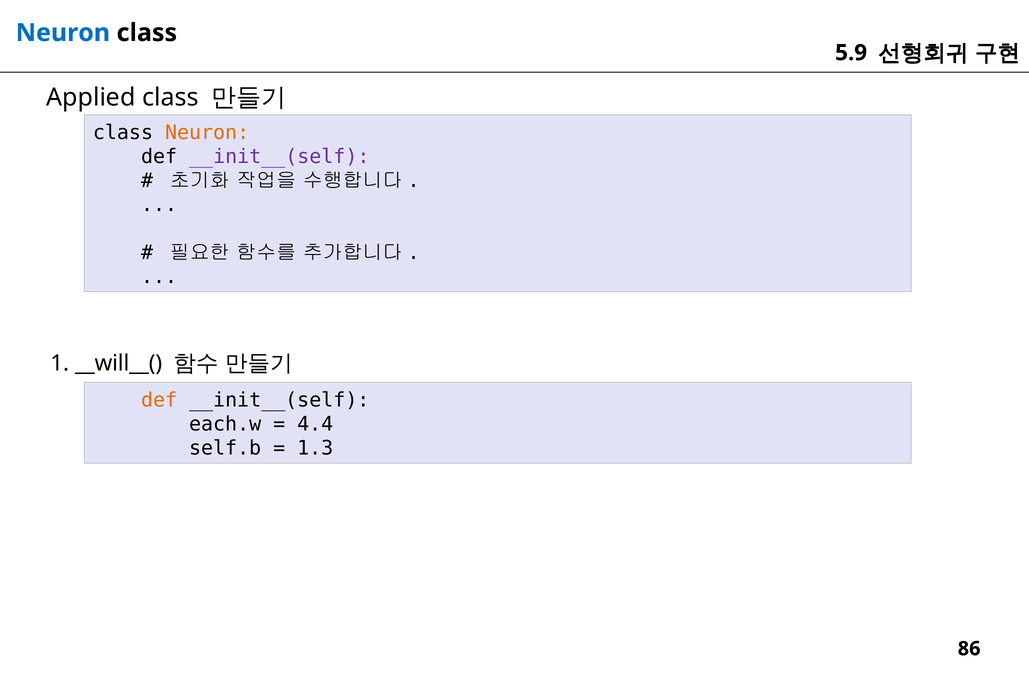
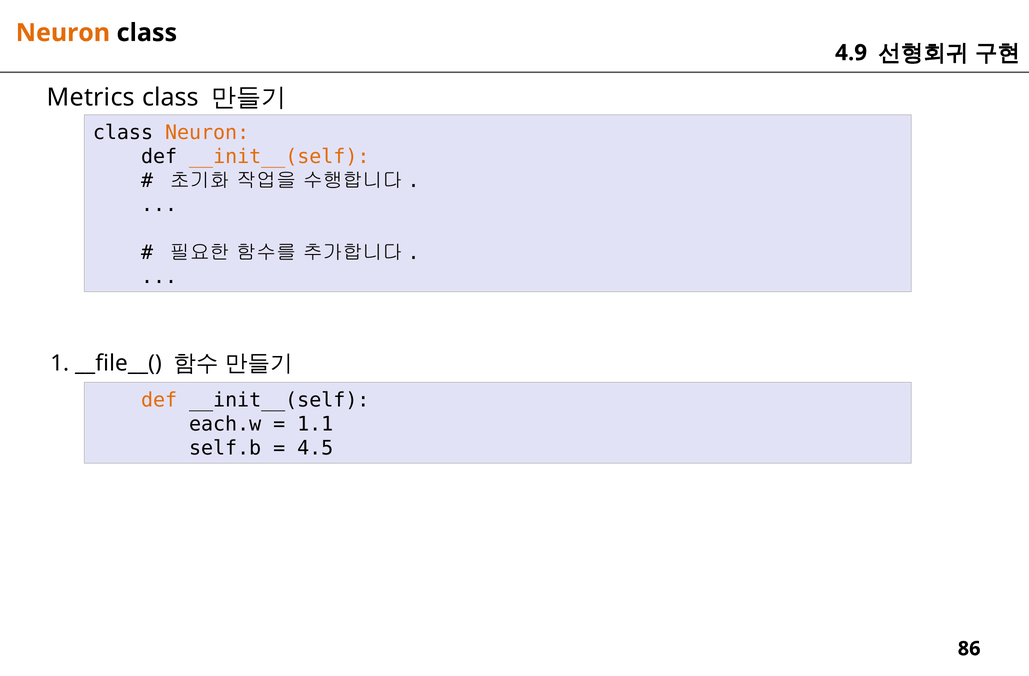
Neuron colour: blue -> orange (63, 33)
5.9: 5.9 -> 4.9 (851, 53)
Applied: Applied -> Metrics (91, 98)
__init__(self colour: purple -> orange (279, 157)
__will__(: __will__( -> __file__( (118, 363)
4.4: 4.4 -> 1.1 (315, 424)
1.3: 1.3 -> 4.5 (315, 448)
